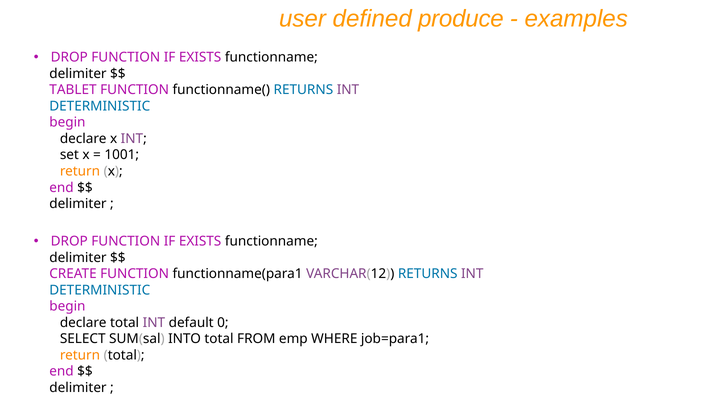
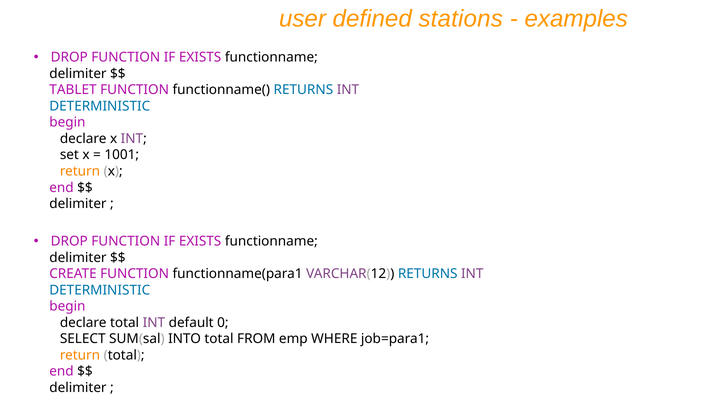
produce: produce -> stations (461, 19)
